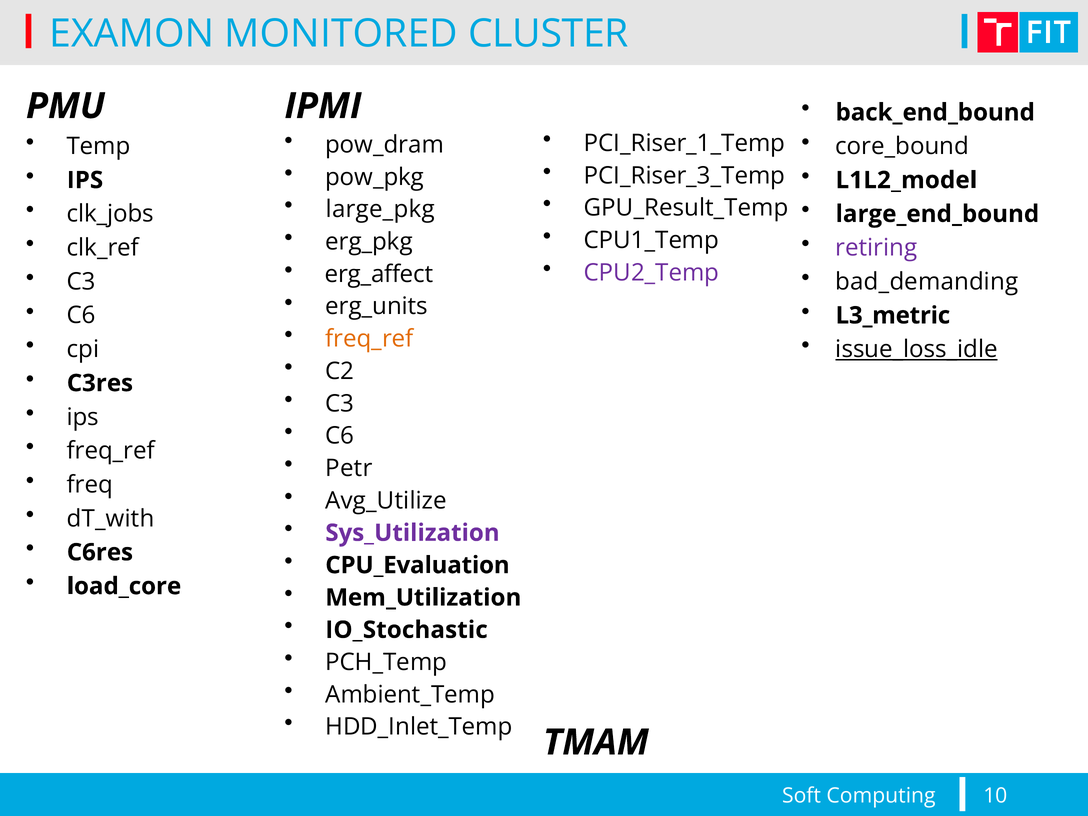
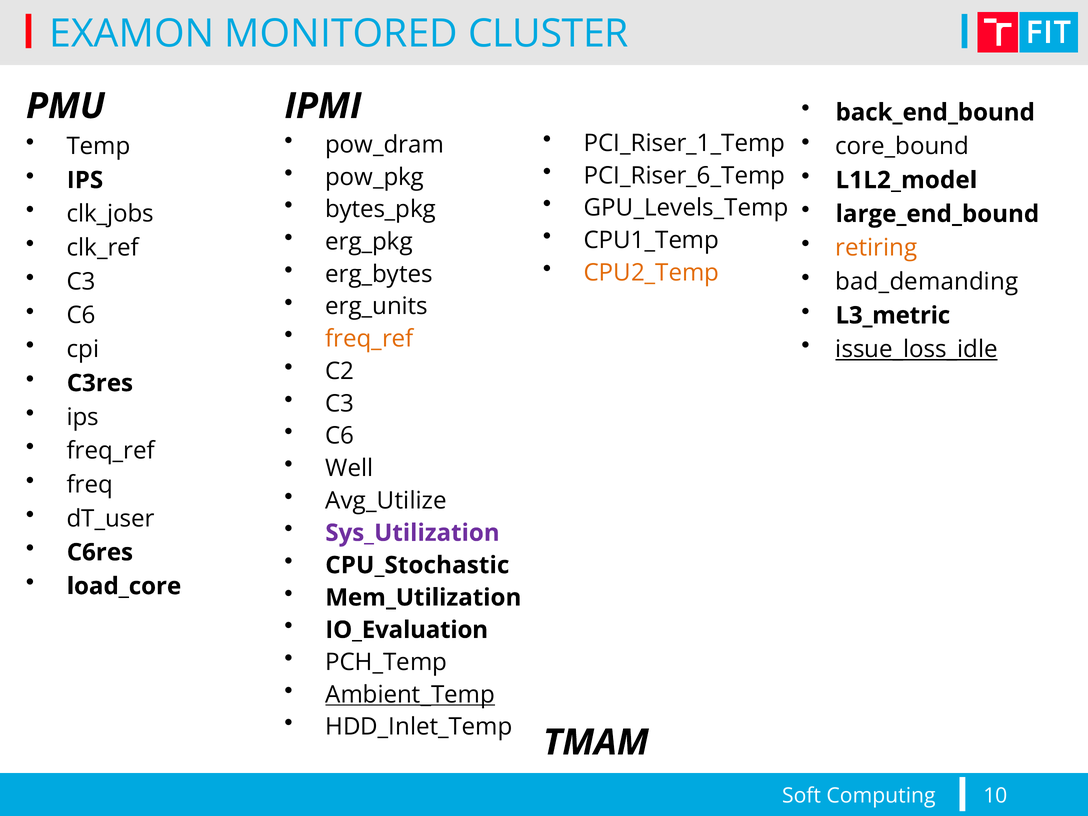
PCI_Riser_3_Temp: PCI_Riser_3_Temp -> PCI_Riser_6_Temp (684, 176)
GPU_Result_Temp: GPU_Result_Temp -> GPU_Levels_Temp (686, 208)
large_pkg: large_pkg -> bytes_pkg (380, 209)
retiring colour: purple -> orange (876, 248)
CPU2_Temp colour: purple -> orange (651, 273)
erg_affect: erg_affect -> erg_bytes (379, 274)
Petr: Petr -> Well (349, 468)
dT_with: dT_with -> dT_user (111, 519)
CPU_Evaluation: CPU_Evaluation -> CPU_Stochastic (417, 565)
IO_Stochastic: IO_Stochastic -> IO_Evaluation (407, 630)
Ambient_Temp underline: none -> present (410, 695)
